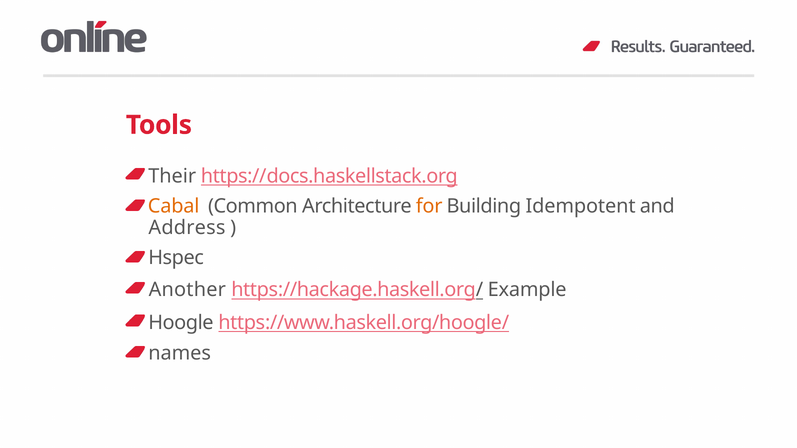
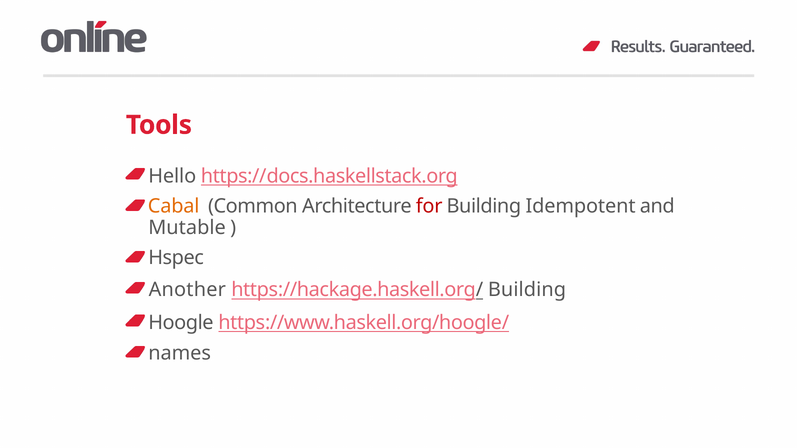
Their: Their -> Hello (172, 176)
for colour: orange -> red (429, 207)
Address: Address -> Mutable (187, 228)
https://hackage.haskell.org/ Example: Example -> Building (527, 290)
